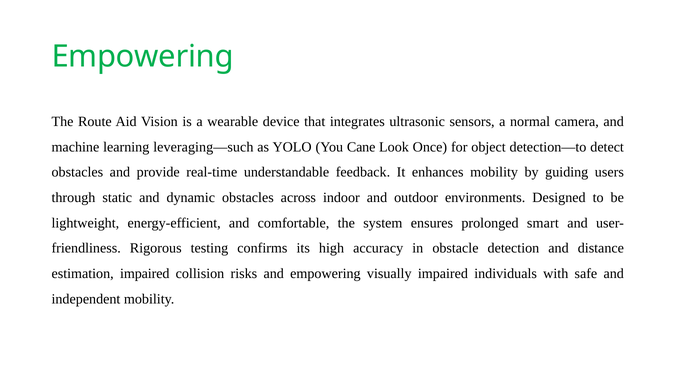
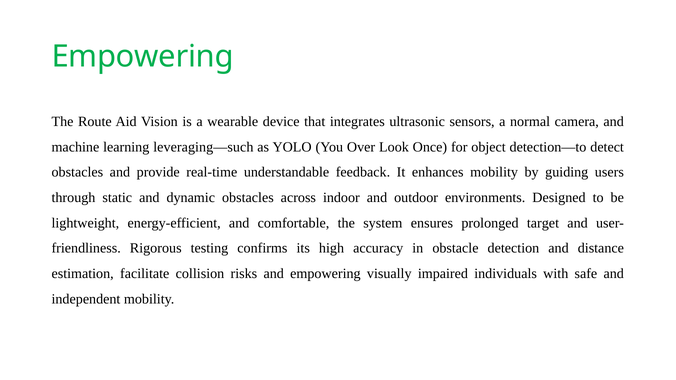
Cane: Cane -> Over (361, 147)
smart: smart -> target (543, 223)
estimation impaired: impaired -> facilitate (145, 274)
